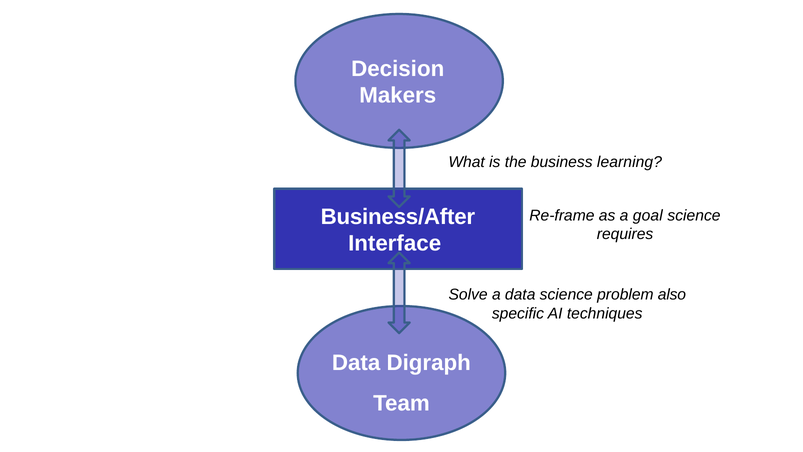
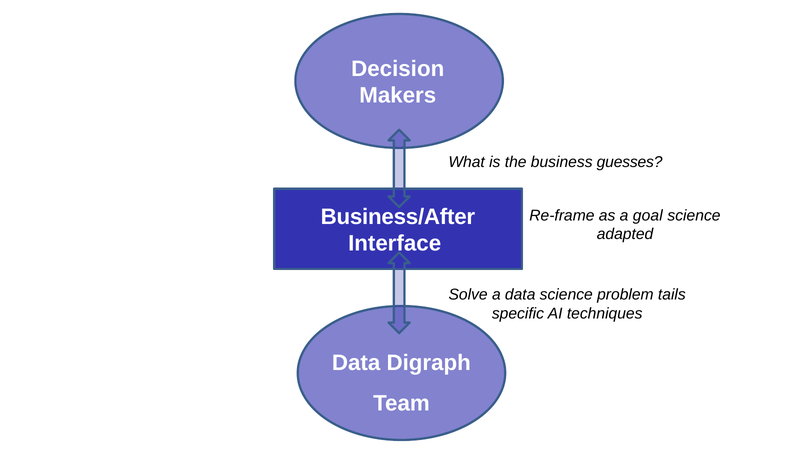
learning: learning -> guesses (630, 162)
requires: requires -> adapted (625, 234)
also: also -> tails (672, 295)
